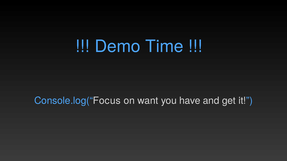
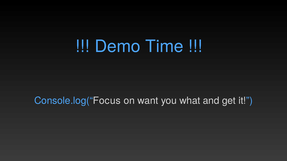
have: have -> what (190, 101)
